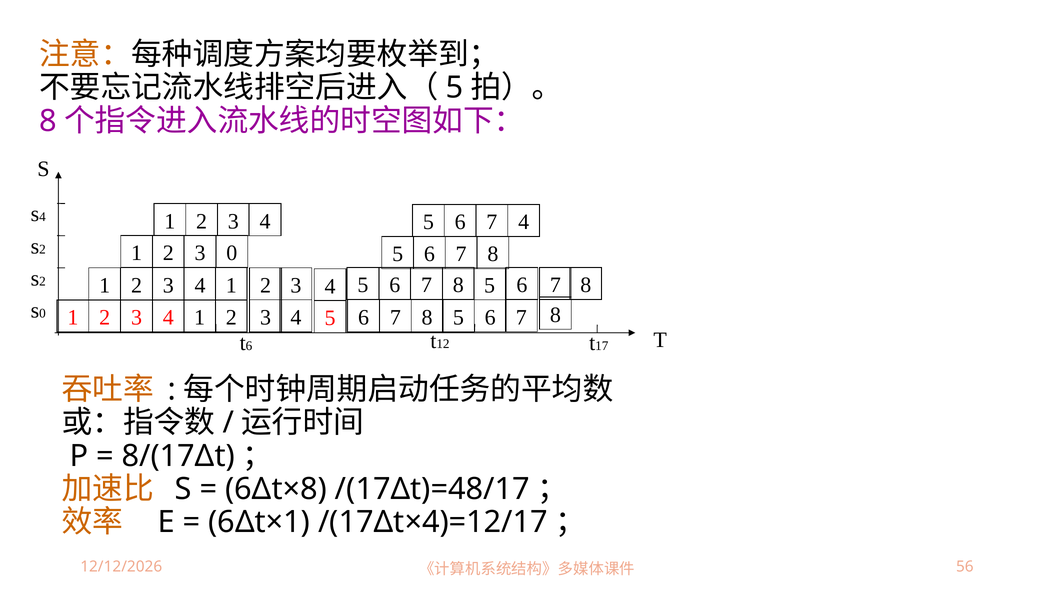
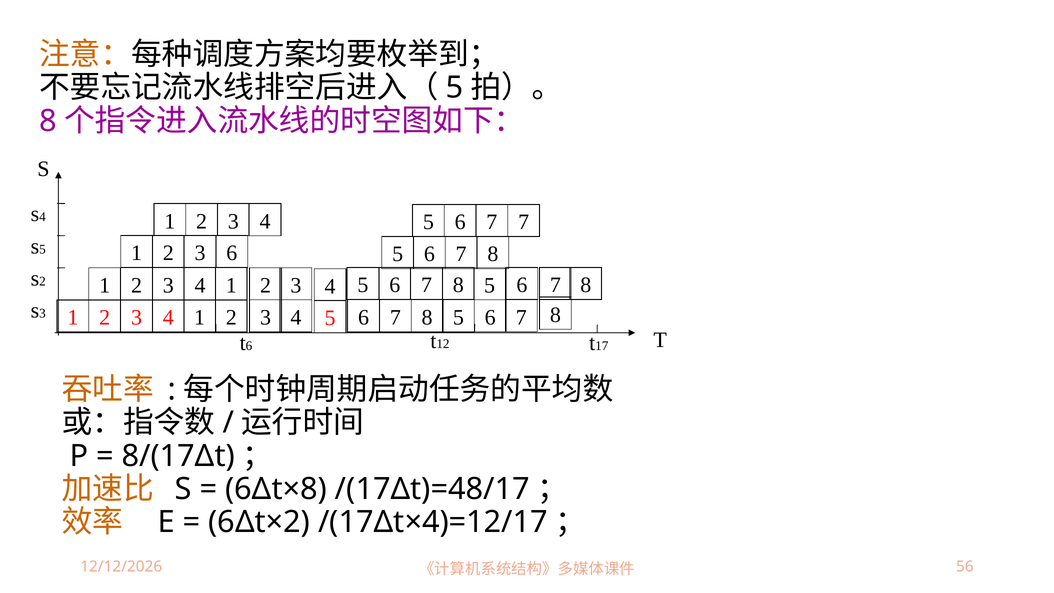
7 4: 4 -> 7 (524, 222)
2: 2 -> 5 (42, 249)
3 0: 0 -> 6 (232, 253)
s 0: 0 -> 3 (42, 313)
6Δt×1: 6Δt×1 -> 6Δt×2 (259, 522)
